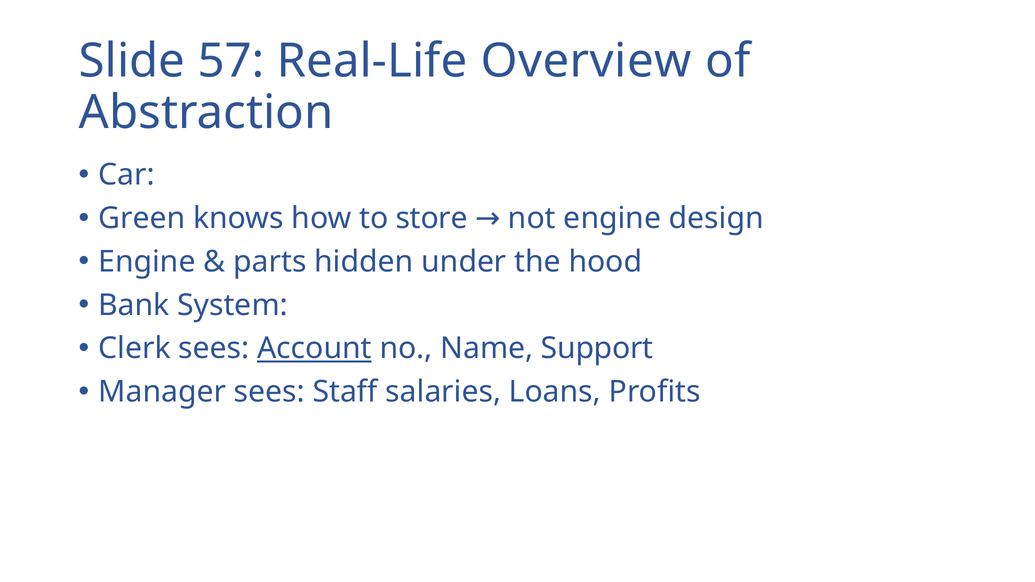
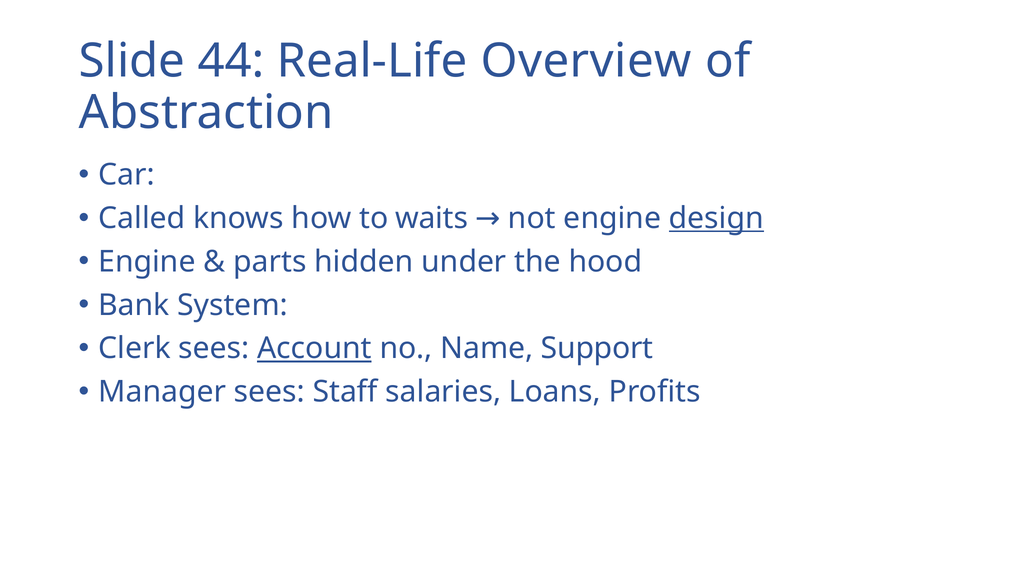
57: 57 -> 44 (231, 61)
Green: Green -> Called (142, 218)
store: store -> waits (432, 218)
design underline: none -> present (716, 218)
